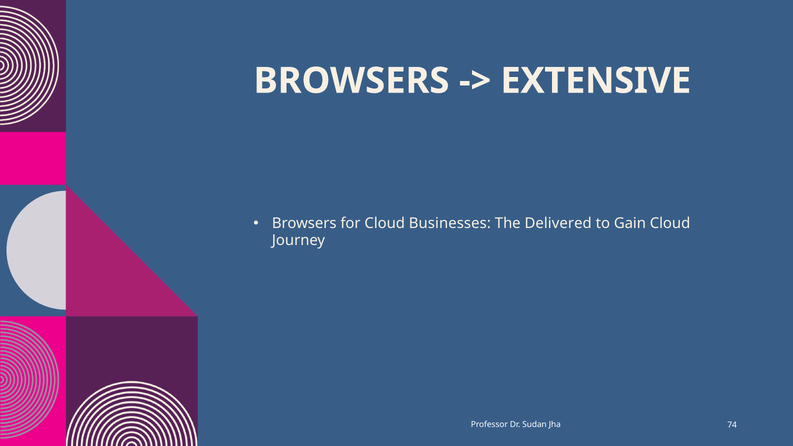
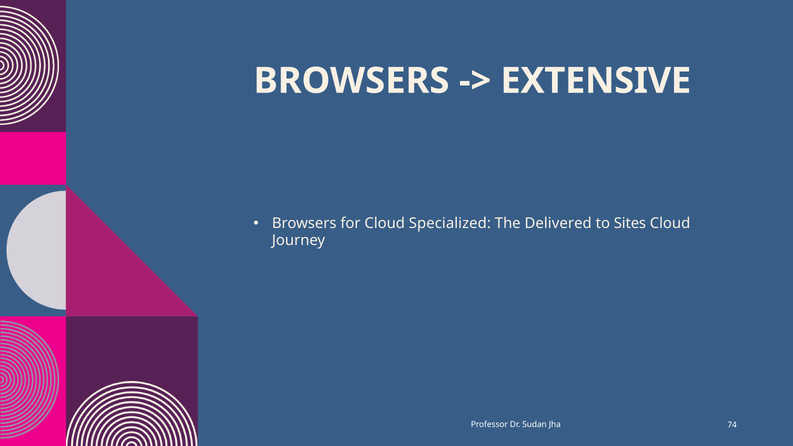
Businesses: Businesses -> Specialized (450, 224)
Gain: Gain -> Sites (630, 224)
